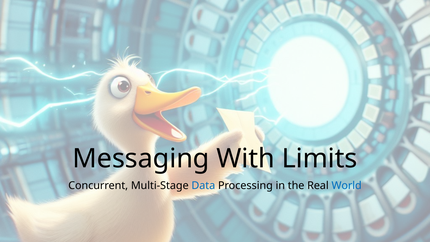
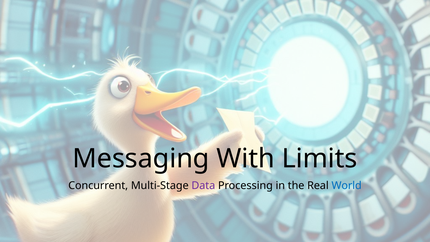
Data colour: blue -> purple (203, 186)
